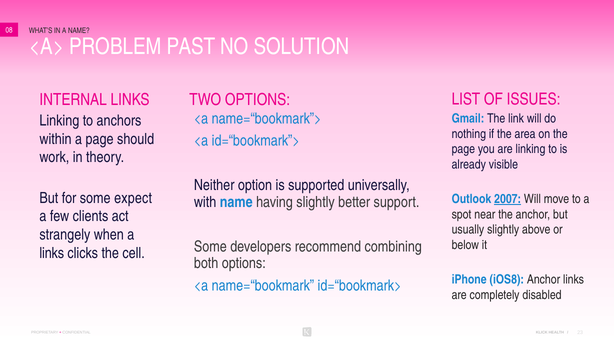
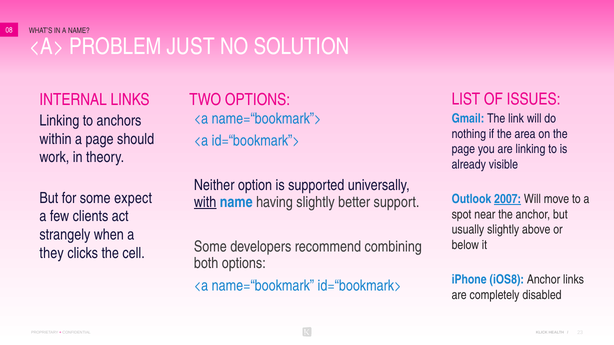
PAST: PAST -> JUST (191, 47)
with underline: none -> present (205, 202)
links: links -> they (52, 253)
